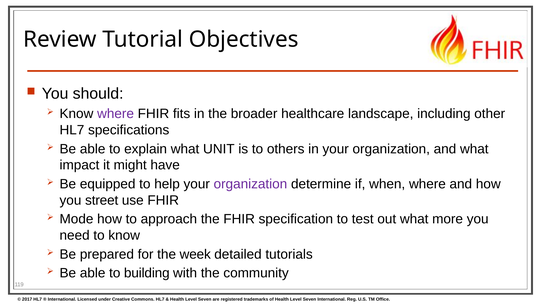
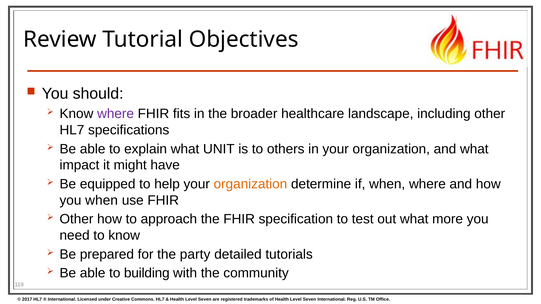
organization colour: purple -> orange (250, 184)
you street: street -> when (102, 200)
Mode: Mode -> Other (76, 219)
week: week -> party (195, 255)
